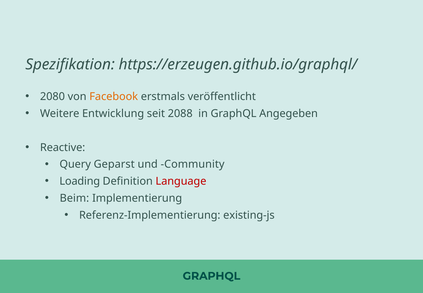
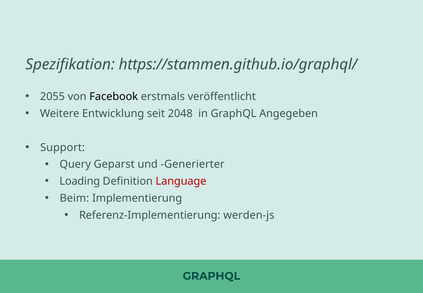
https://erzeugen.github.io/graphql/: https://erzeugen.github.io/graphql/ -> https://stammen.github.io/graphql/ (238, 64)
2080: 2080 -> 2055 (52, 97)
Facebook colour: orange -> black (114, 97)
2088: 2088 -> 2048 (180, 114)
Reactive: Reactive -> Support (63, 147)
Community: Community -> Generierter (193, 164)
existing-js: existing-js -> werden-js (249, 215)
